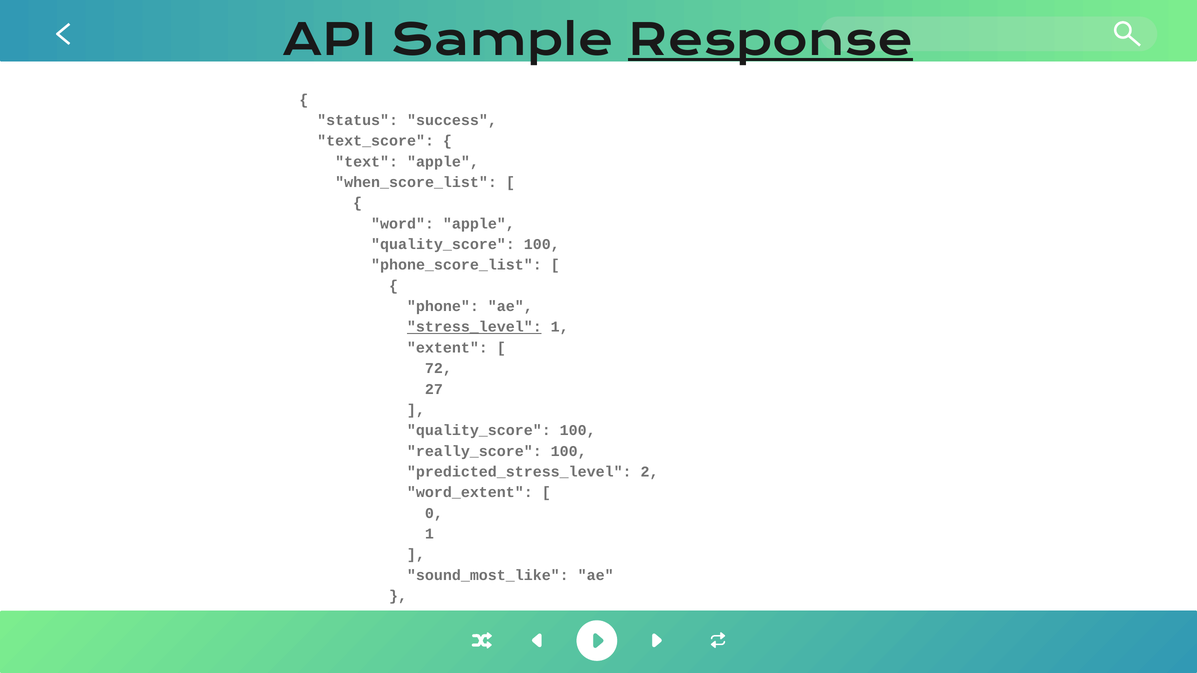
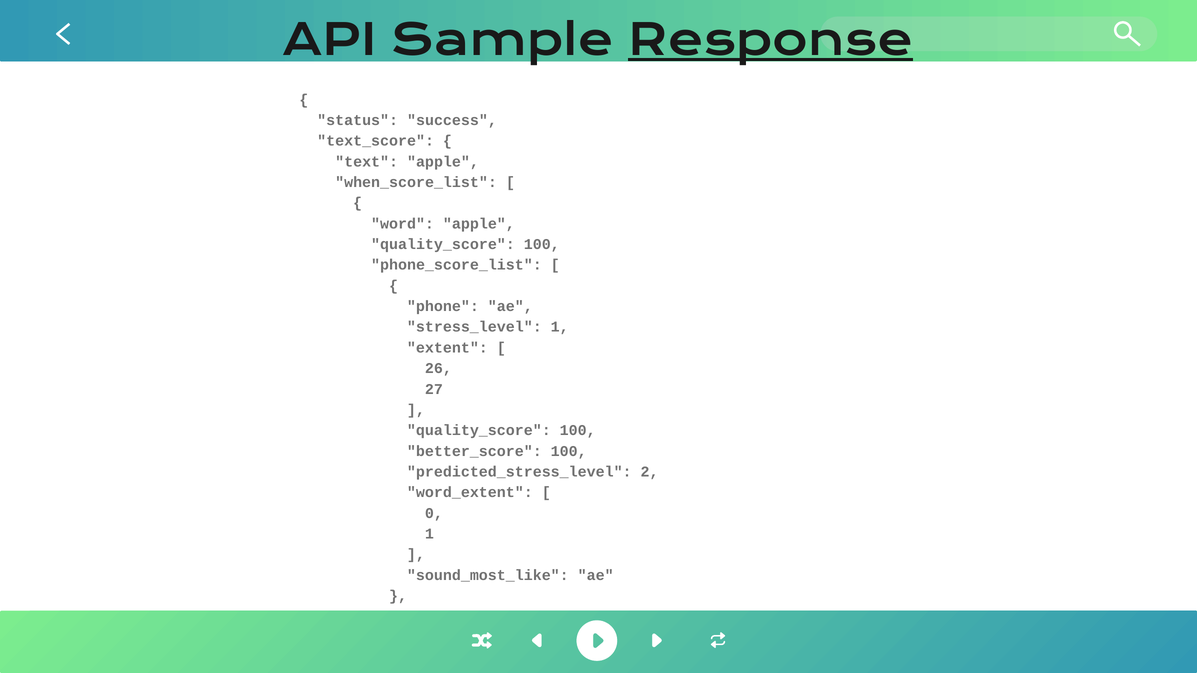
stress_level underline: present -> none (474, 327)
72: 72 -> 26 (438, 369)
really_score: really_score -> better_score (474, 451)
